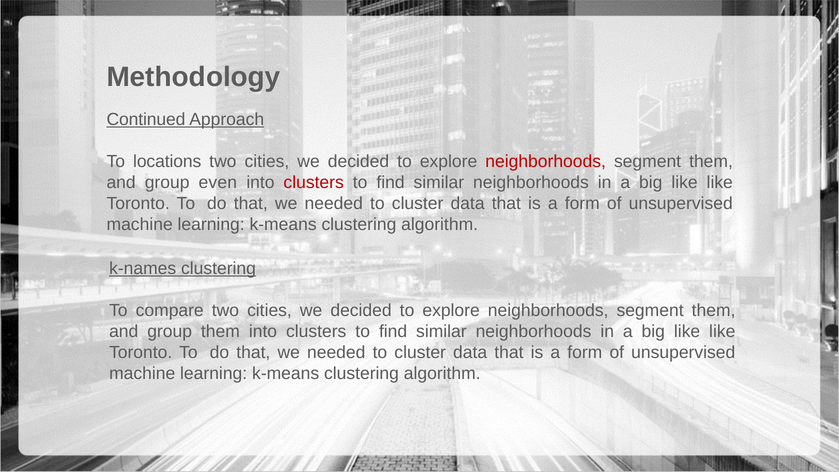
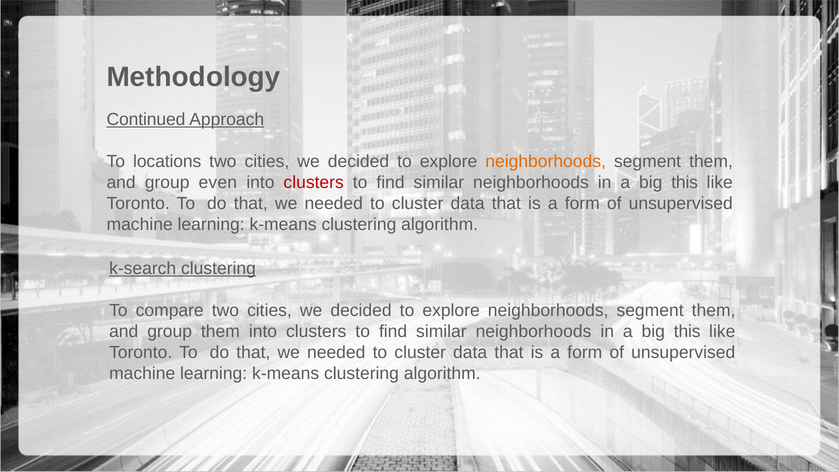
neighborhoods colour: red -> orange (546, 161)
like: like -> this (685, 182)
k-names: k-names -> k-search (143, 268)
like: like -> this (687, 331)
